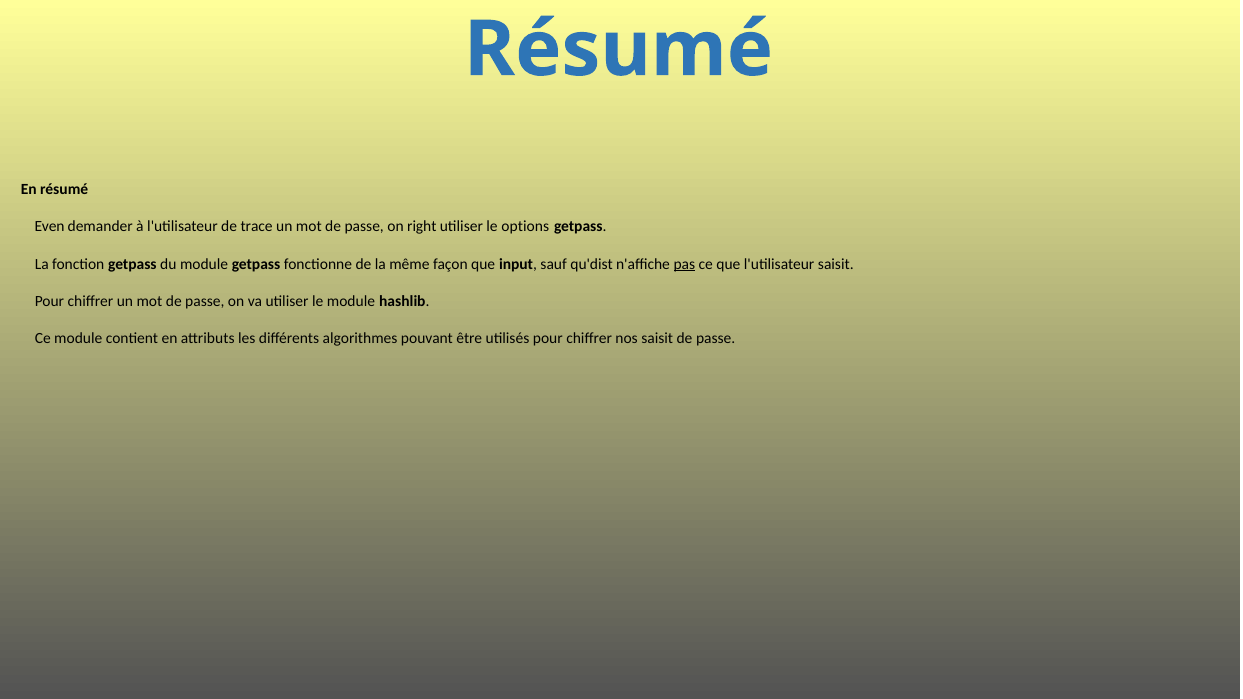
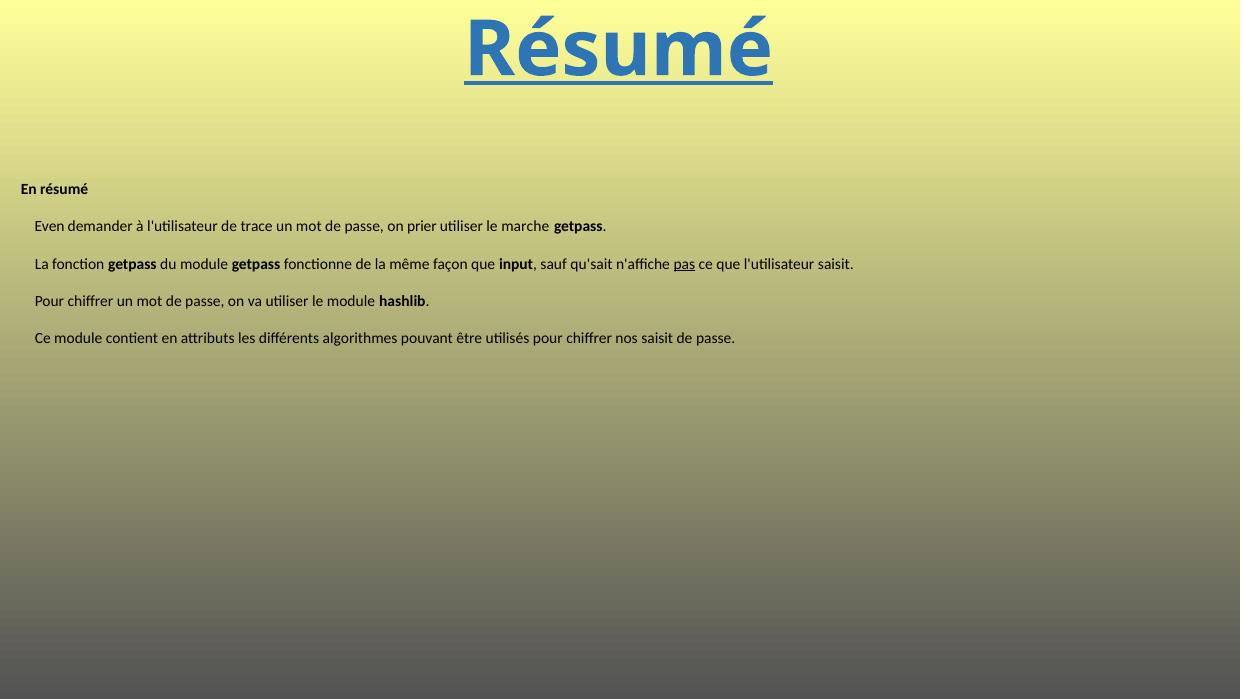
Résumé underline: none -> present (619, 49)
right: right -> prier (422, 227)
options: options -> marche (525, 227)
qu'dist: qu'dist -> qu'sait (592, 264)
